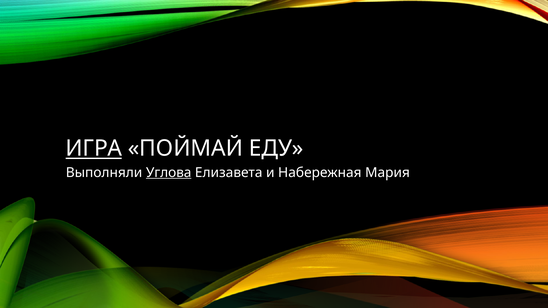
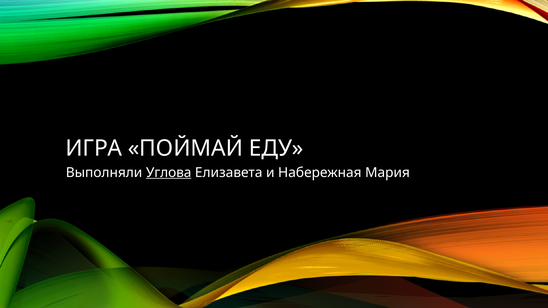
ИГРА underline: present -> none (94, 149)
